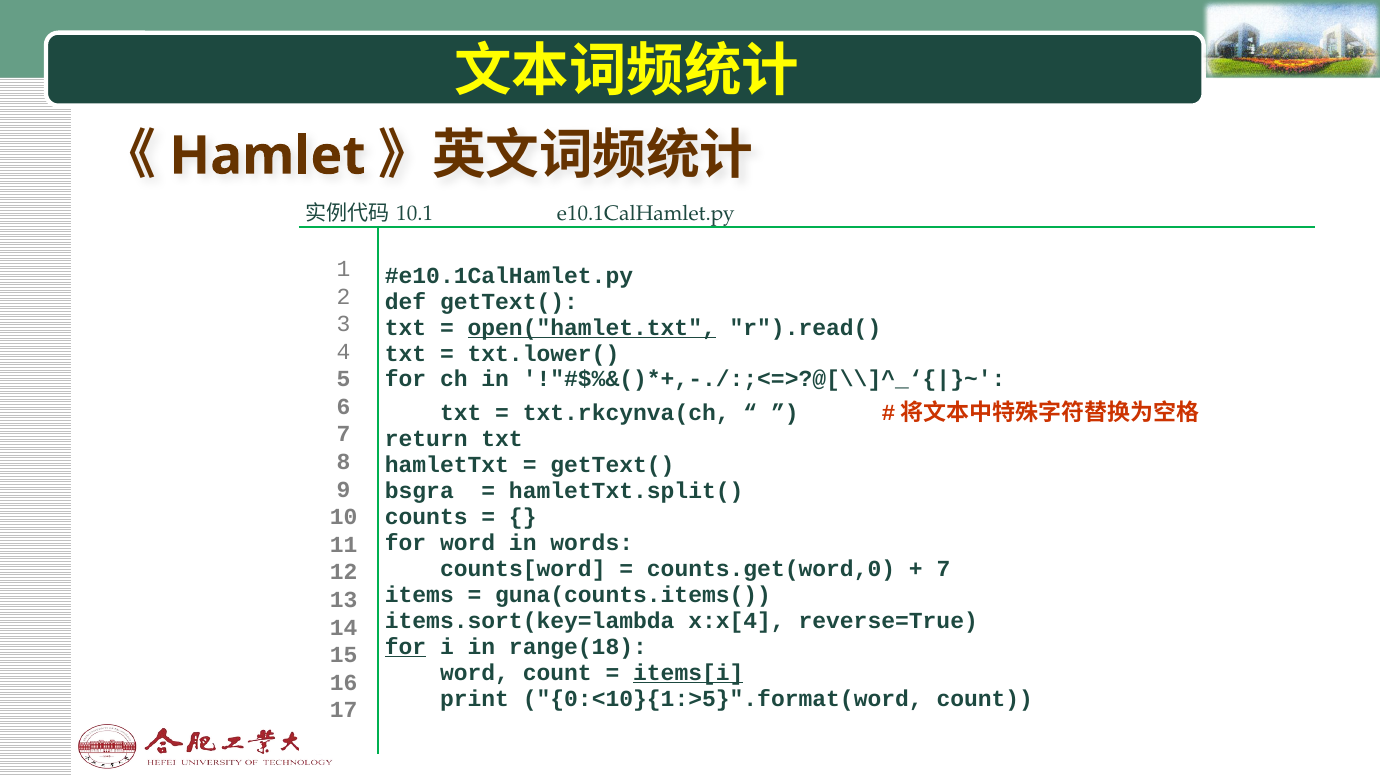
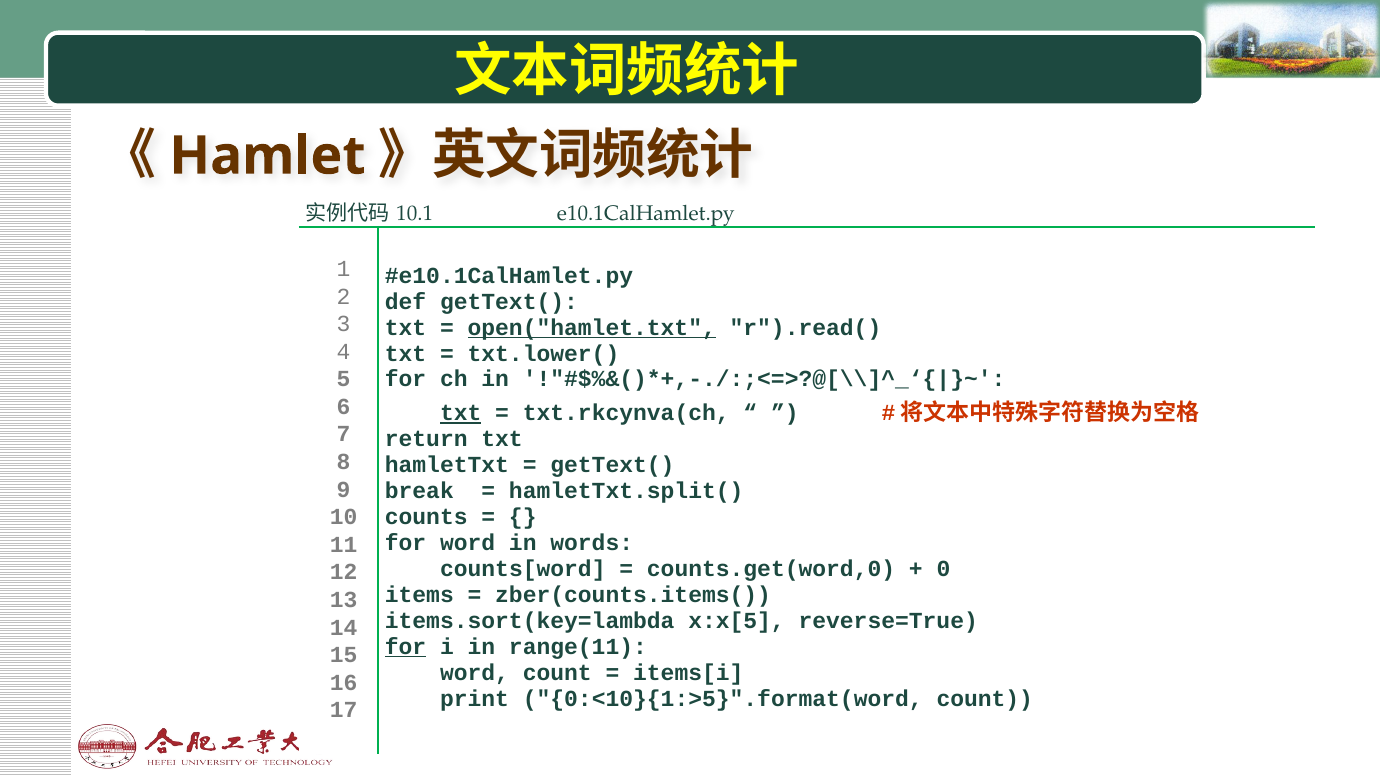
txt underline: none -> present (461, 413)
bsgra: bsgra -> break (419, 491)
7: 7 -> 0 (943, 569)
guna(counts.items(: guna(counts.items( -> zber(counts.items( (633, 595)
x:x[4: x:x[4 -> x:x[5 (737, 621)
range(18: range(18 -> range(11 (578, 647)
items[i underline: present -> none (688, 673)
